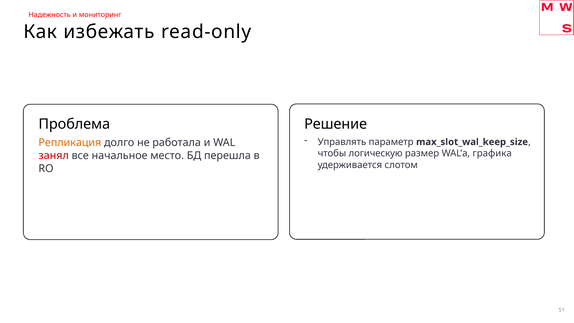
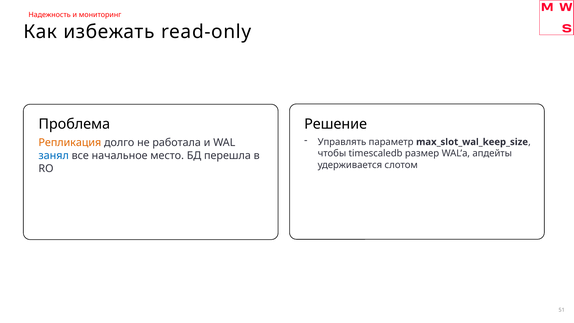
логическую: логическую -> timescaledb (376, 153)
графика: графика -> апдейты (492, 153)
занял colour: red -> blue (54, 156)
